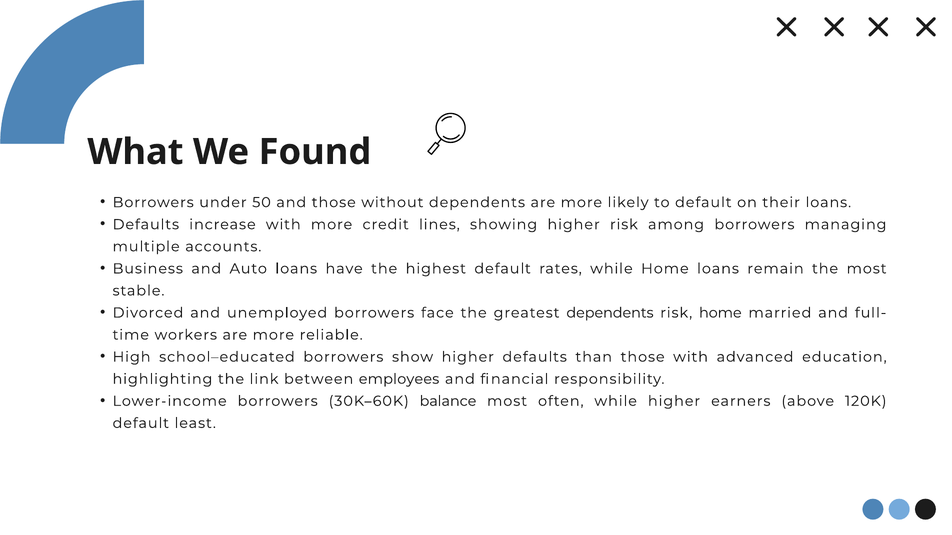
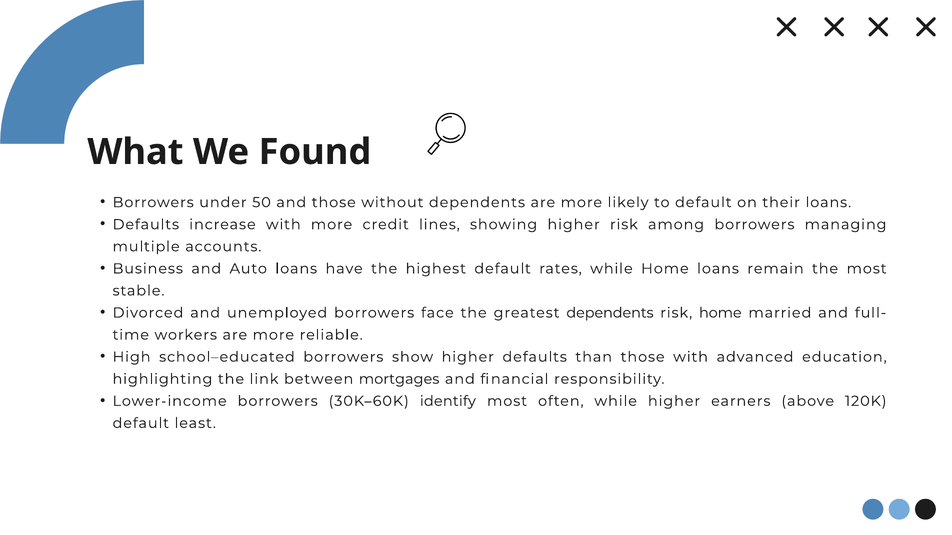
employees: employees -> mortgages (399, 379)
balance: balance -> identify (448, 401)
